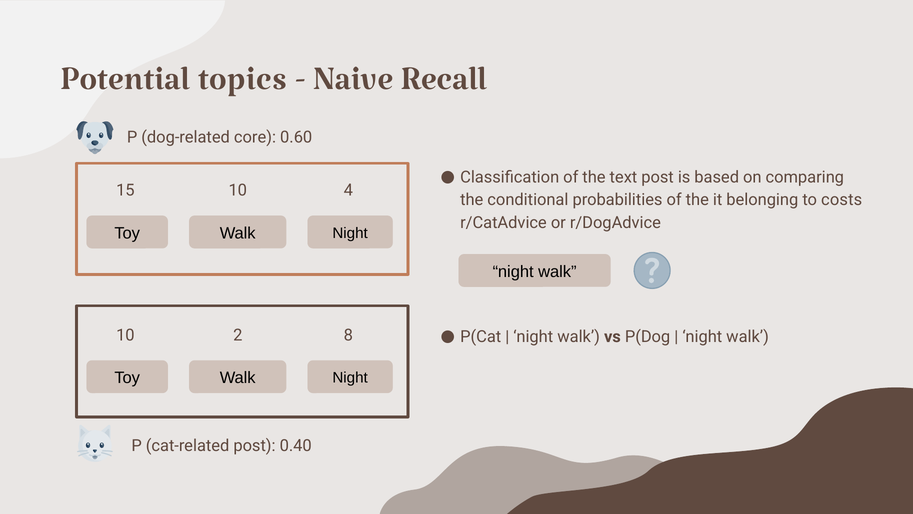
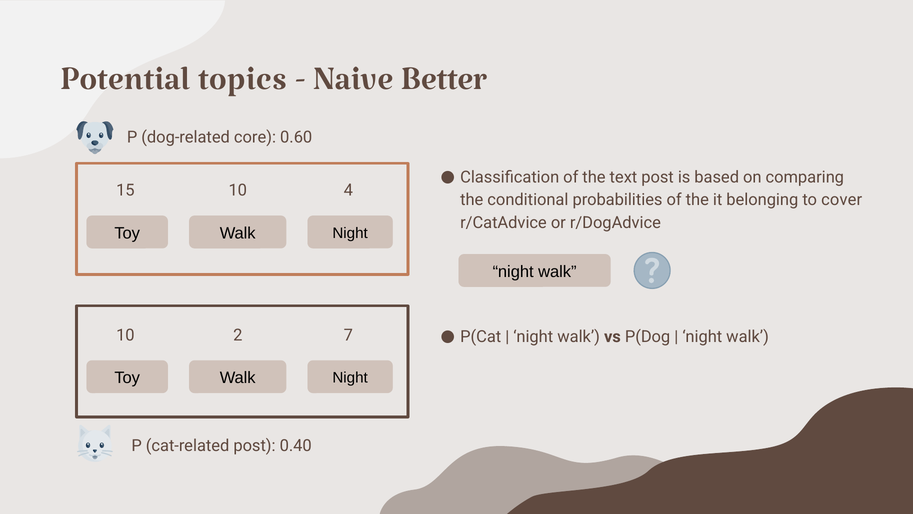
Recall: Recall -> Better (444, 74)
costs: costs -> cover (842, 200)
8: 8 -> 7 (348, 335)
